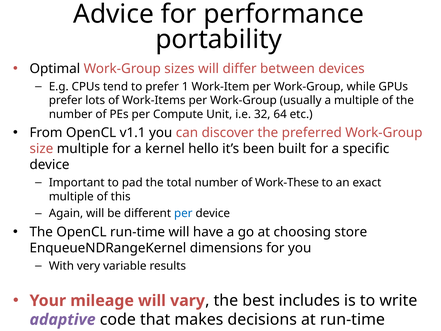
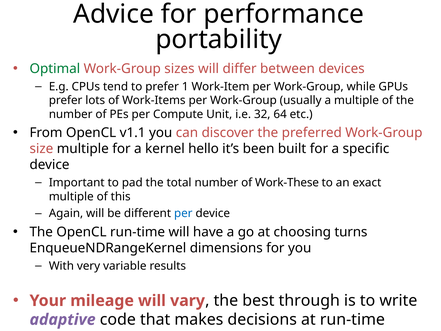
Optimal colour: black -> green (55, 69)
store: store -> turns (351, 232)
includes: includes -> through (309, 300)
